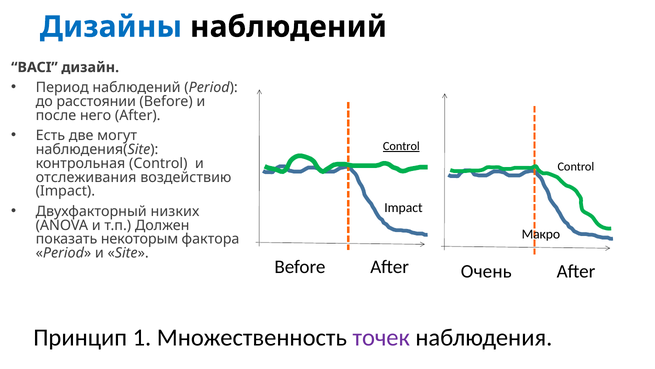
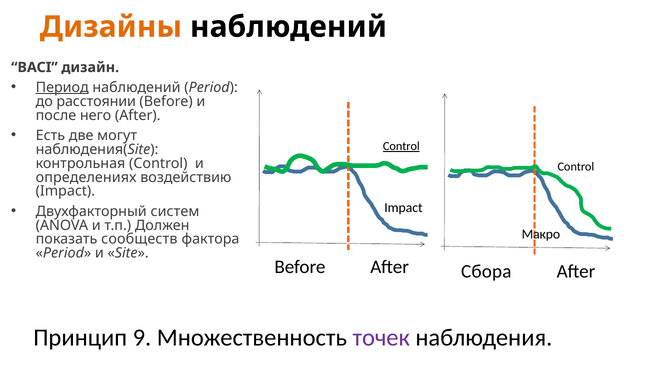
Дизайны colour: blue -> orange (111, 27)
Период underline: none -> present (62, 87)
отслеживания: отслеживания -> определениях (86, 177)
низких: низких -> систем (175, 211)
некоторым: некоторым -> сообществ (139, 239)
Очень: Очень -> Сбора (486, 271)
1: 1 -> 9 (142, 337)
